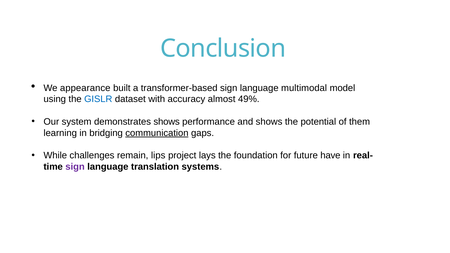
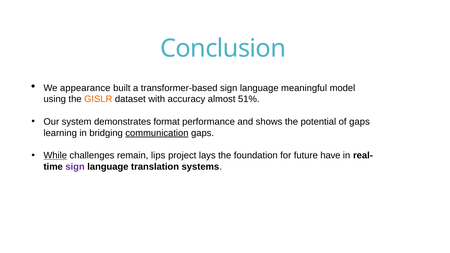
multimodal: multimodal -> meaningful (304, 88)
GISLR colour: blue -> orange (98, 99)
49%: 49% -> 51% (249, 99)
demonstrates shows: shows -> format (167, 122)
of them: them -> gaps (360, 122)
While underline: none -> present (55, 156)
